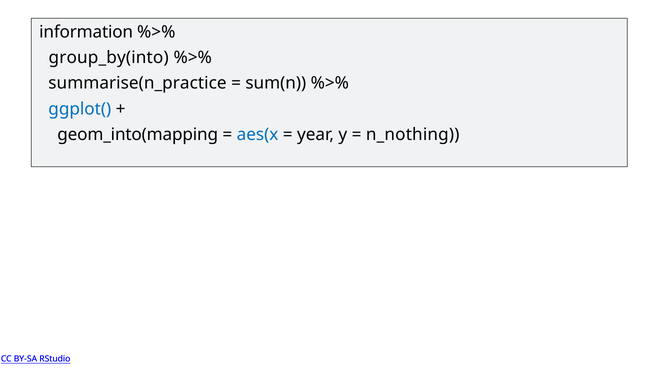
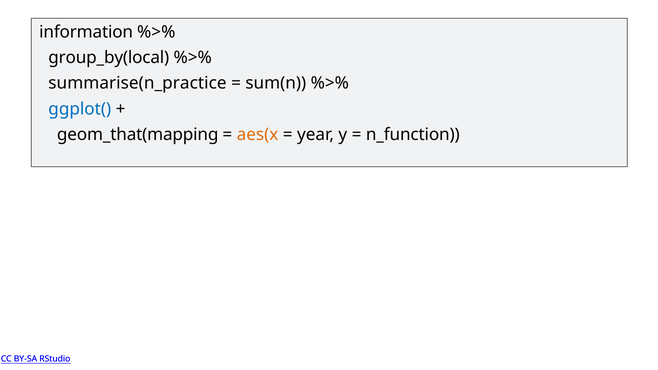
group_by(into: group_by(into -> group_by(local (109, 58)
geom_into(mapping: geom_into(mapping -> geom_that(mapping (138, 135)
aes(x colour: blue -> orange (257, 135)
n_nothing: n_nothing -> n_function (413, 135)
